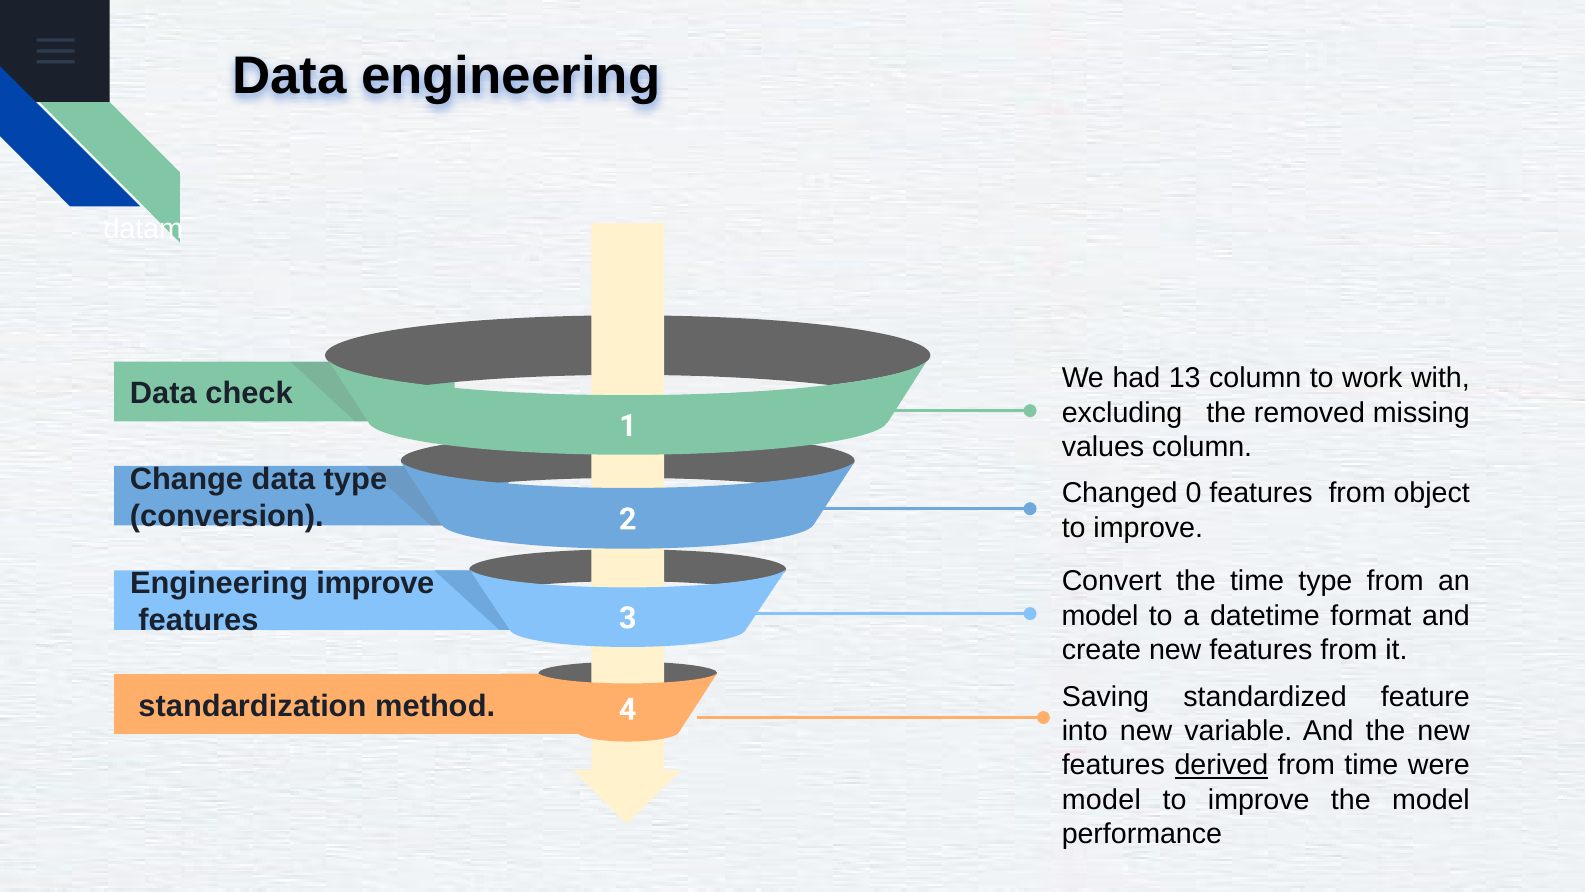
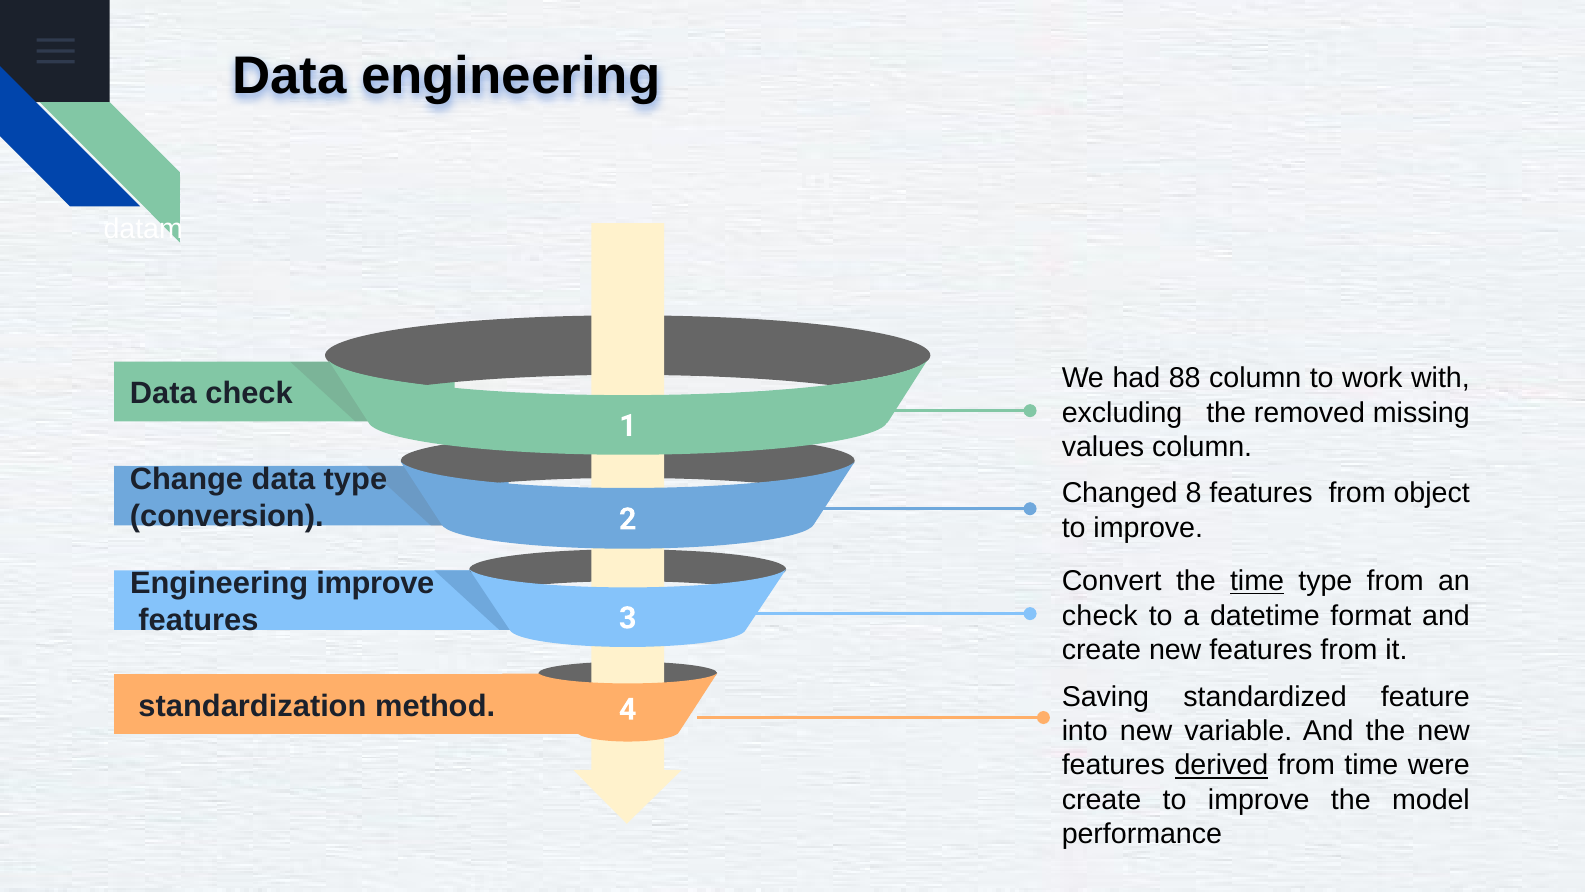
13: 13 -> 88 (1185, 378)
0: 0 -> 8 (1194, 493)
time underline: none -> present (1257, 581)
model: model -> check (1100, 615)
model: model -> create (1101, 799)
